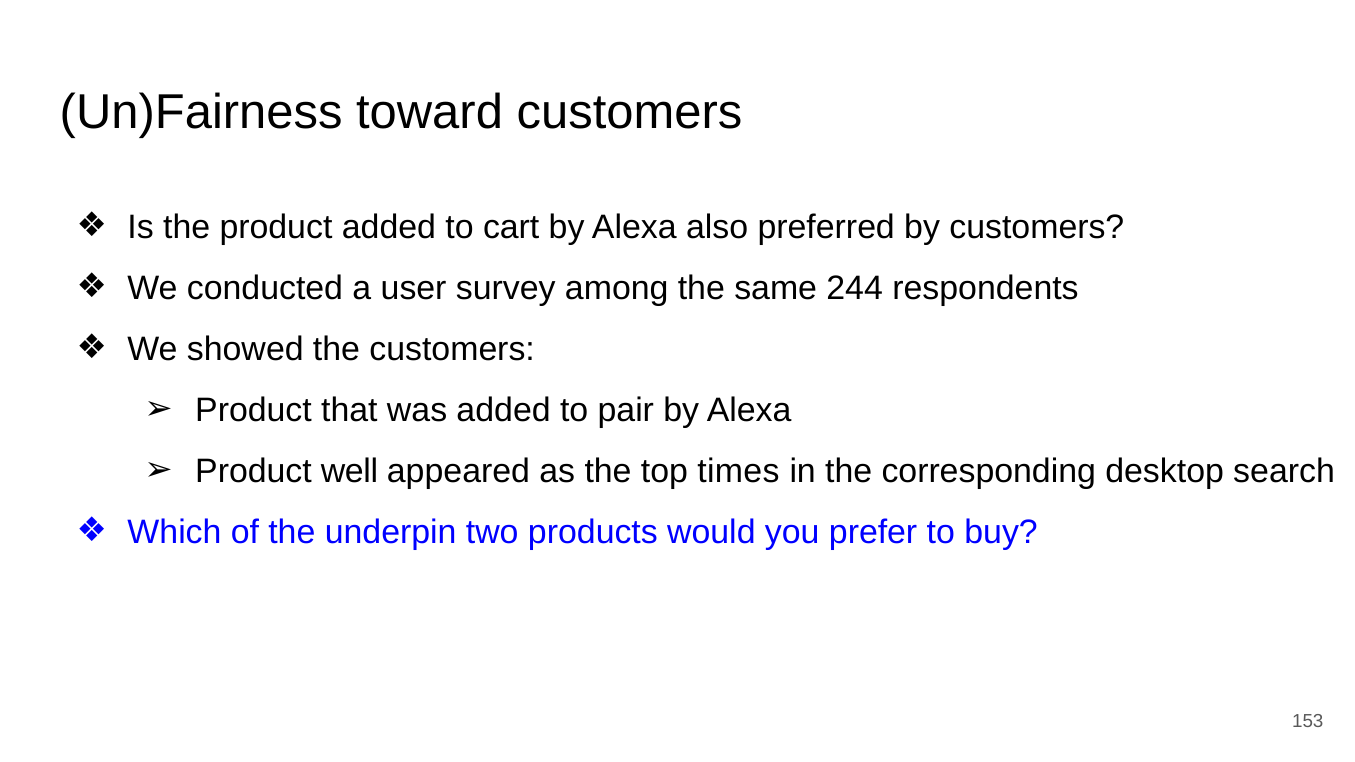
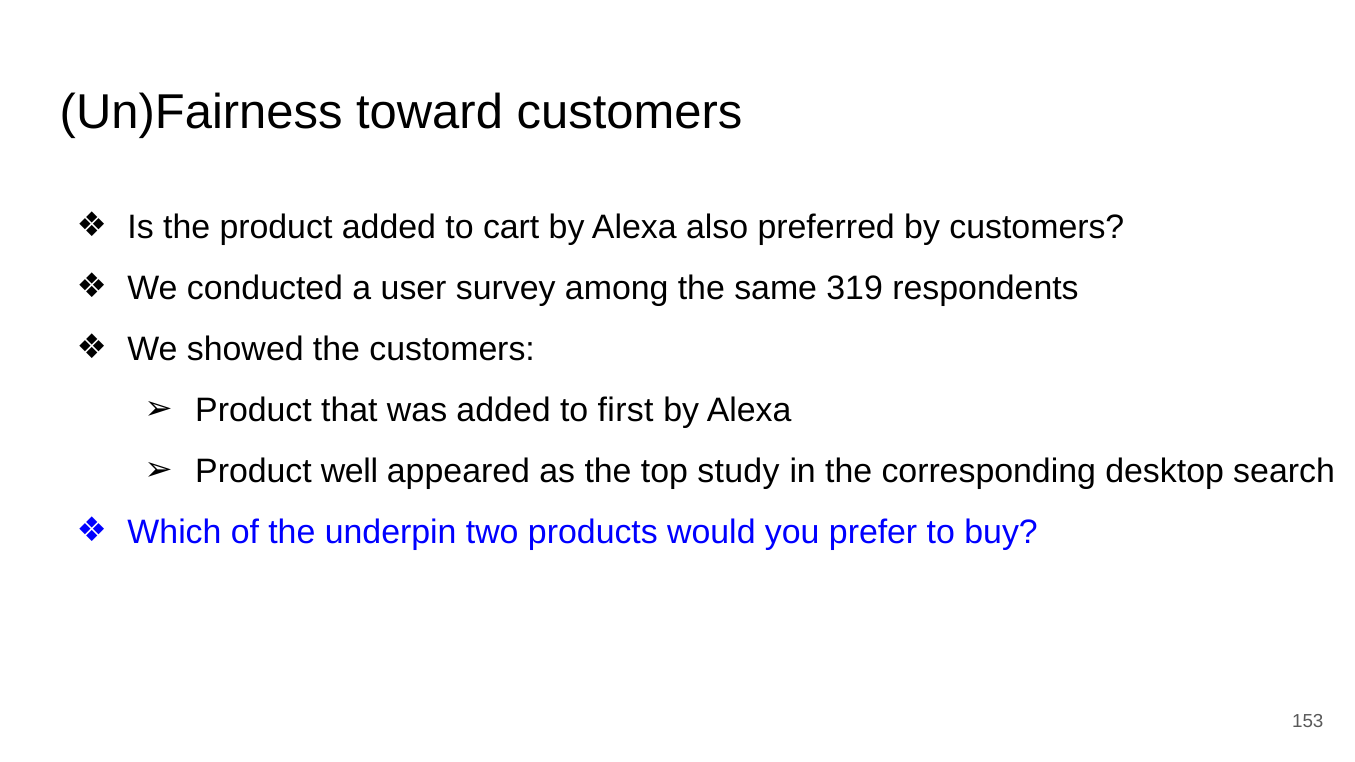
244: 244 -> 319 (855, 288)
pair: pair -> first (626, 410)
times: times -> study (738, 471)
